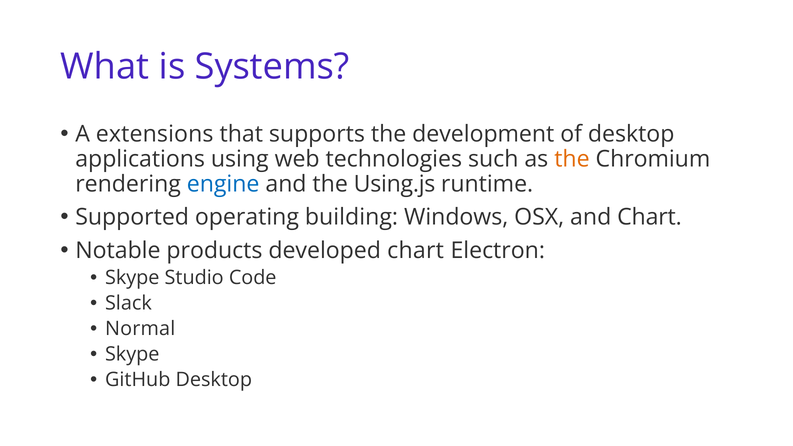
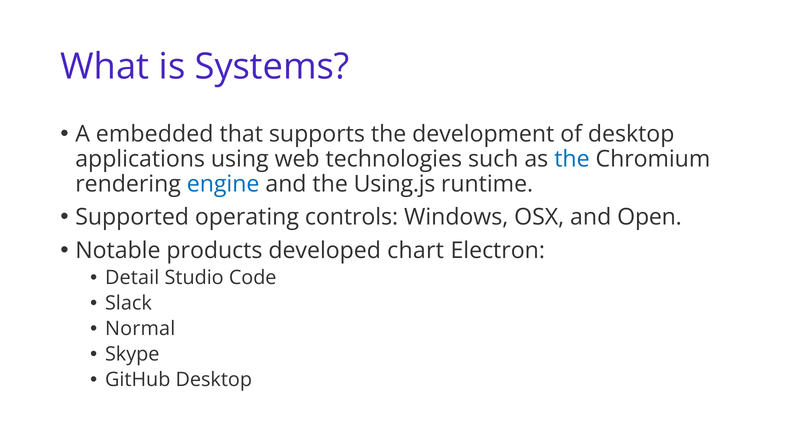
extensions: extensions -> embedded (155, 134)
the colour: orange -> blue (572, 159)
building: building -> controls (352, 217)
and Chart: Chart -> Open (649, 217)
Skype: Skype -> Detail (132, 278)
